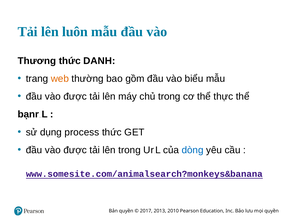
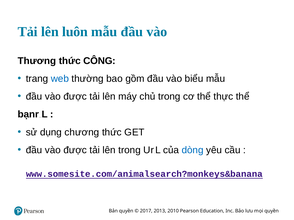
DANH: DANH -> CÔNG (99, 61)
web colour: orange -> blue (60, 79)
process: process -> chương (82, 132)
